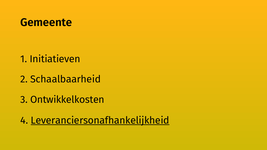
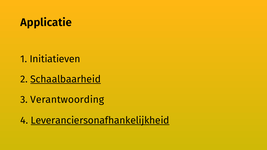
Gemeente: Gemeente -> Applicatie (46, 22)
Schaalbaarheid underline: none -> present (66, 79)
Ontwikkelkosten: Ontwikkelkosten -> Verantwoording (67, 100)
